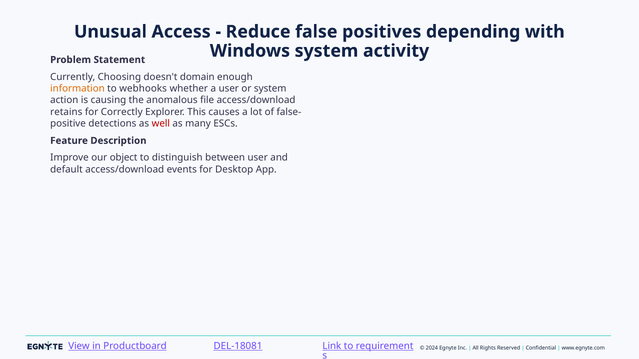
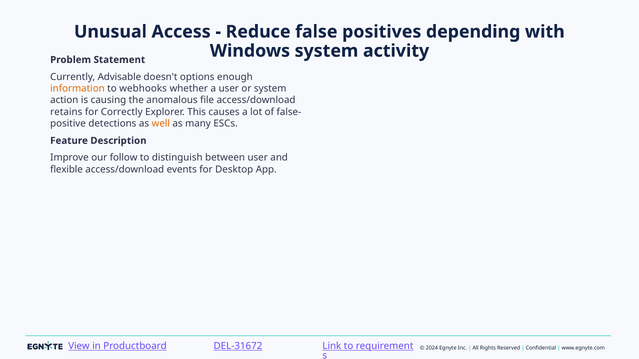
Choosing: Choosing -> Advisable (119, 77)
domain: domain -> options (197, 77)
well colour: red -> orange (161, 124)
object: object -> follow (124, 158)
default: default -> flexible (67, 170)
DEL-18081: DEL-18081 -> DEL-31672 (238, 346)
